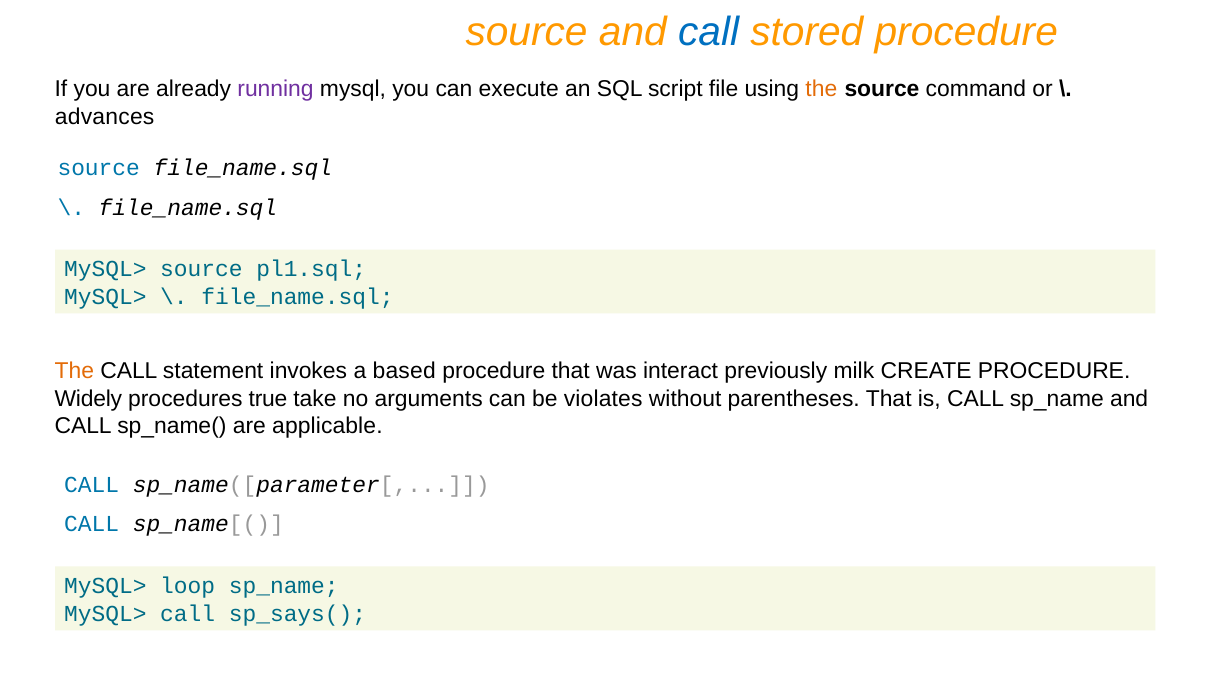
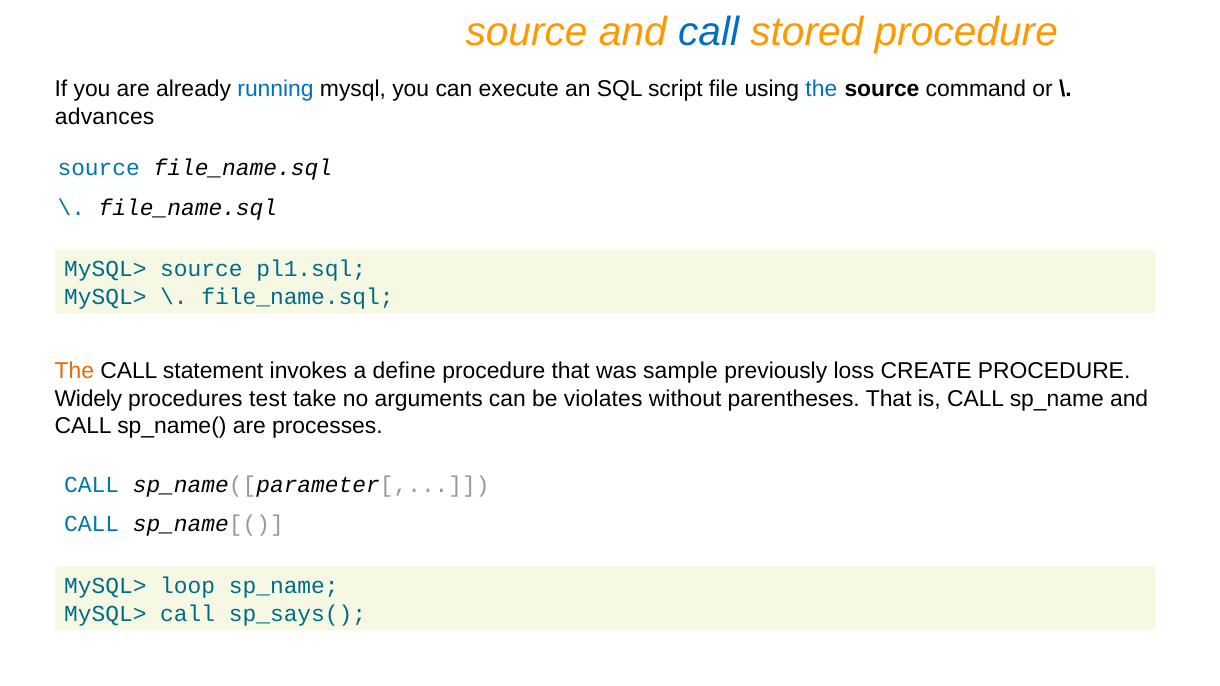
running colour: purple -> blue (276, 89)
the colour: orange -> blue (821, 89)
based: based -> define (404, 371)
interact: interact -> sample (680, 371)
milk: milk -> loss (854, 371)
true: true -> test (268, 399)
applicable: applicable -> processes (327, 426)
